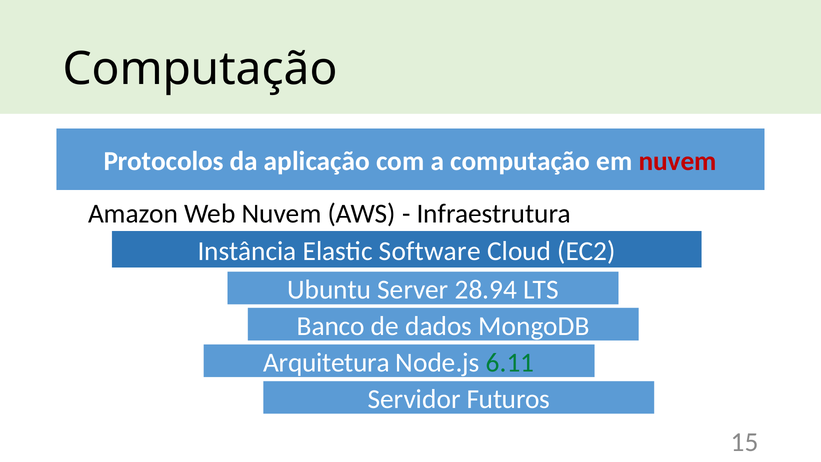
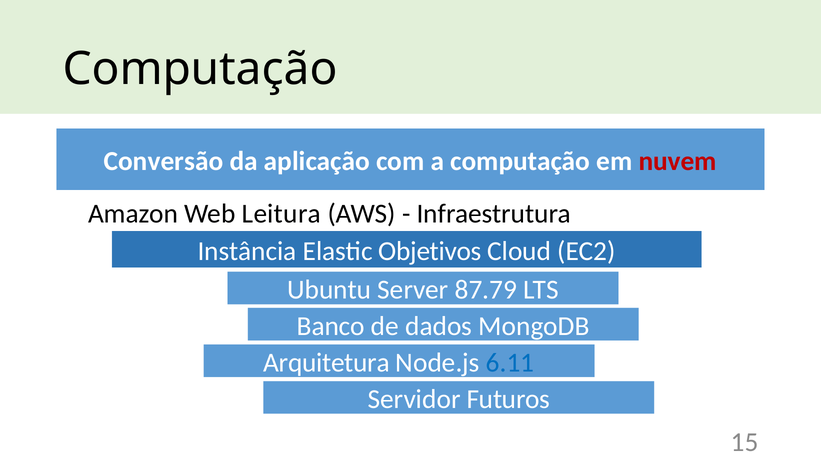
Protocolos: Protocolos -> Conversão (163, 161)
Web Nuvem: Nuvem -> Leitura (281, 214)
Software: Software -> Objetivos (430, 251)
28.94: 28.94 -> 87.79 (486, 290)
6.11 colour: green -> blue (510, 363)
